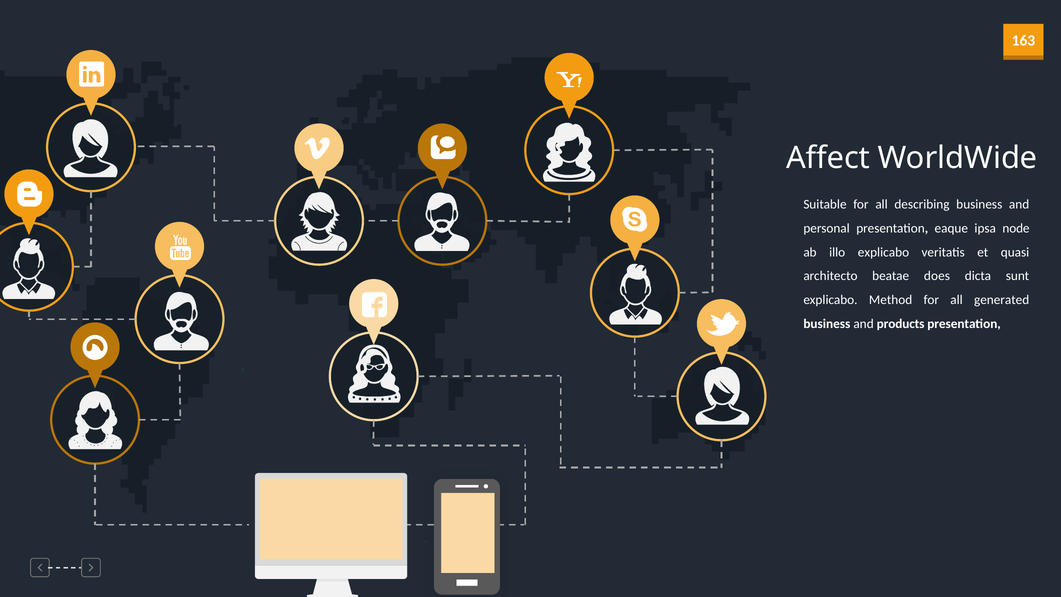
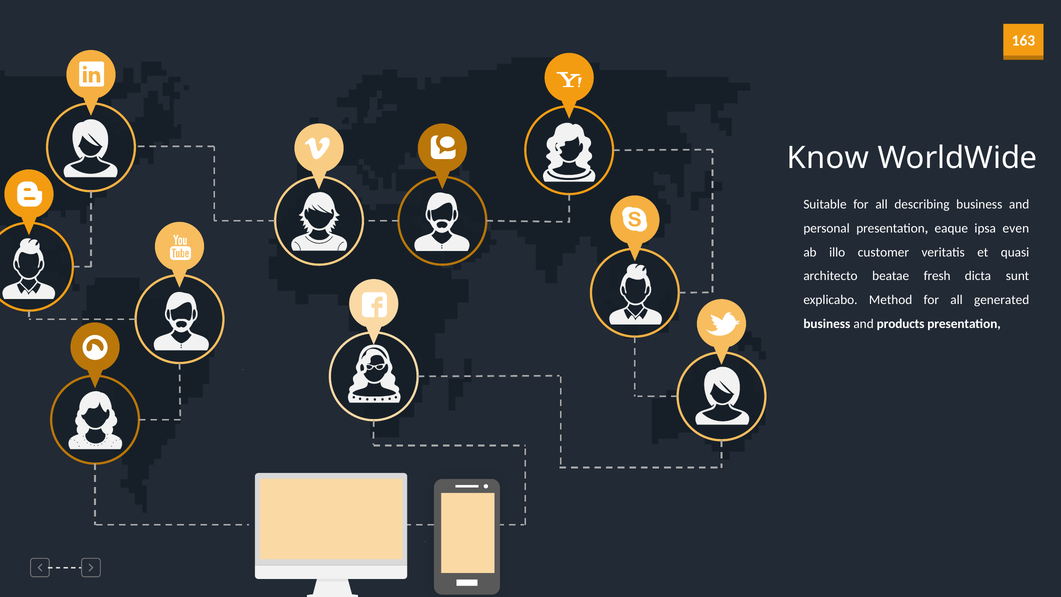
Affect: Affect -> Know (828, 158)
node: node -> even (1016, 228)
illo explicabo: explicabo -> customer (883, 252)
does: does -> fresh (937, 276)
